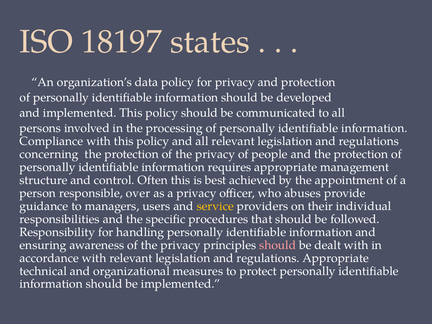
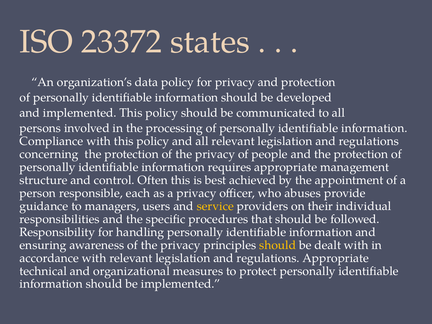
18197: 18197 -> 23372 (122, 42)
over: over -> each (138, 193)
should colour: pink -> yellow (278, 245)
